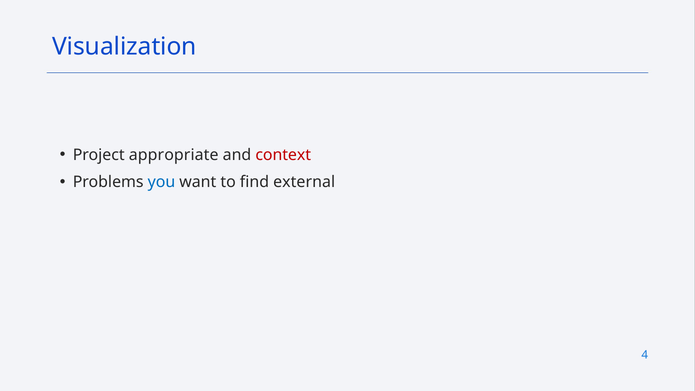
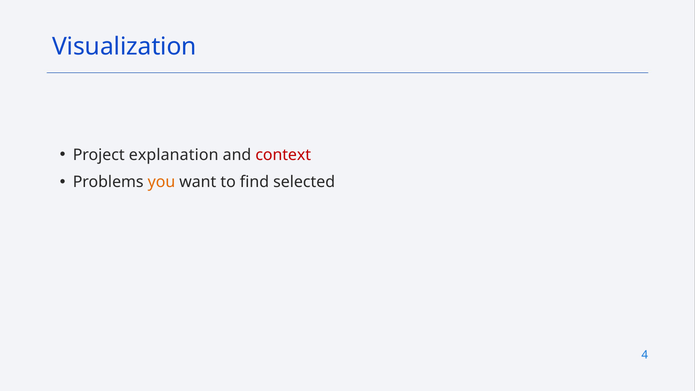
appropriate: appropriate -> explanation (174, 155)
you colour: blue -> orange (161, 182)
external: external -> selected (304, 182)
